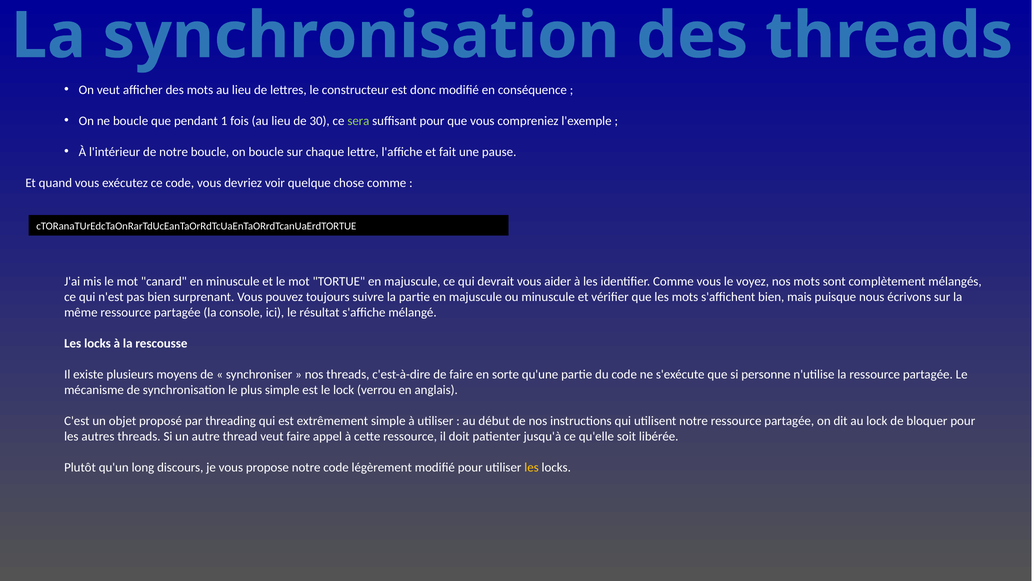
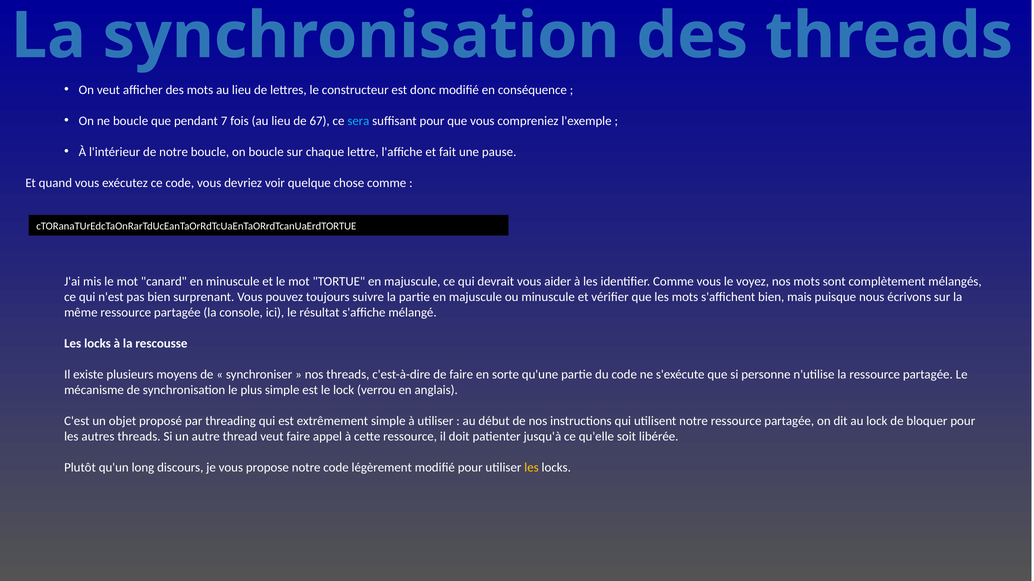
1: 1 -> 7 (224, 121)
30: 30 -> 67 (320, 121)
sera colour: light green -> light blue (358, 121)
